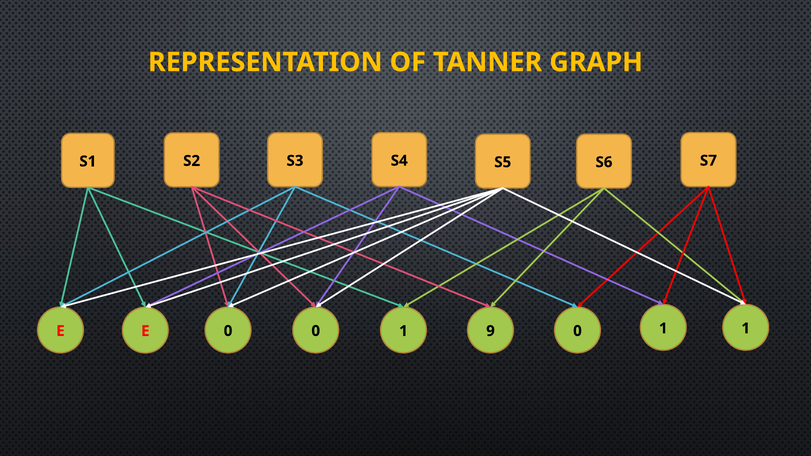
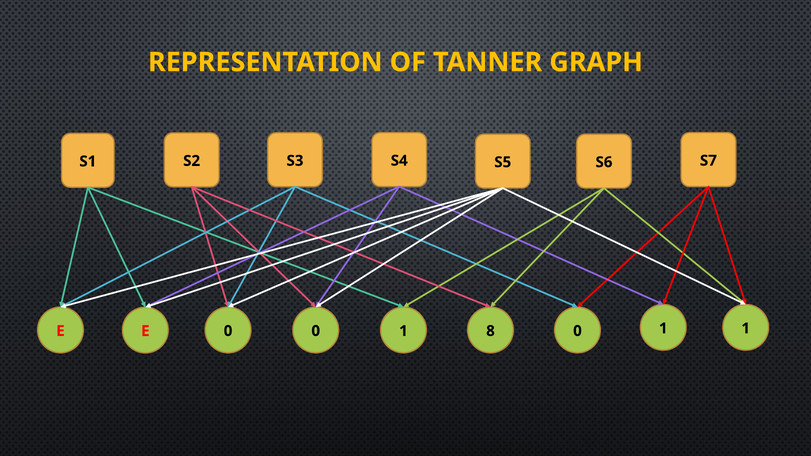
9: 9 -> 8 (490, 331)
